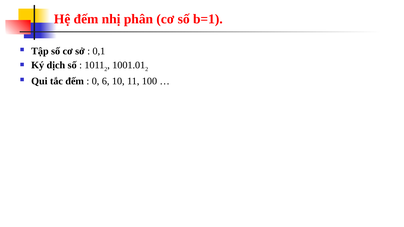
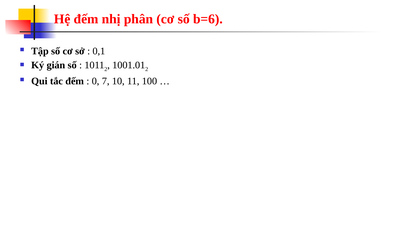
b=1: b=1 -> b=6 (208, 19)
dịch: dịch -> gián (56, 65)
6: 6 -> 7 (106, 81)
